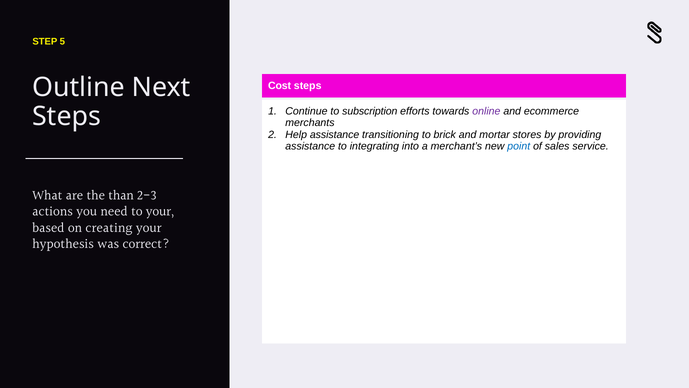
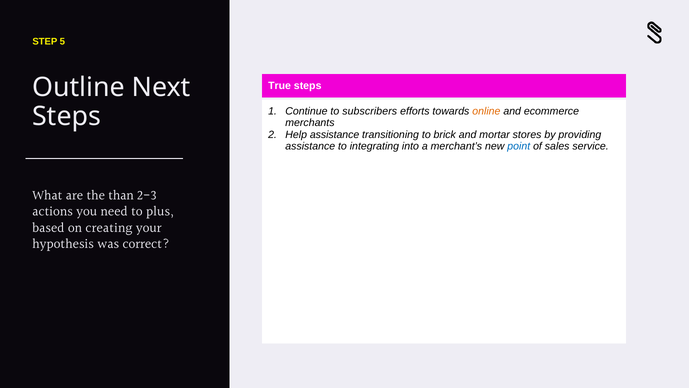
Cost: Cost -> True (280, 86)
subscription: subscription -> subscribers (370, 111)
online colour: purple -> orange (486, 111)
to your: your -> plus (160, 212)
